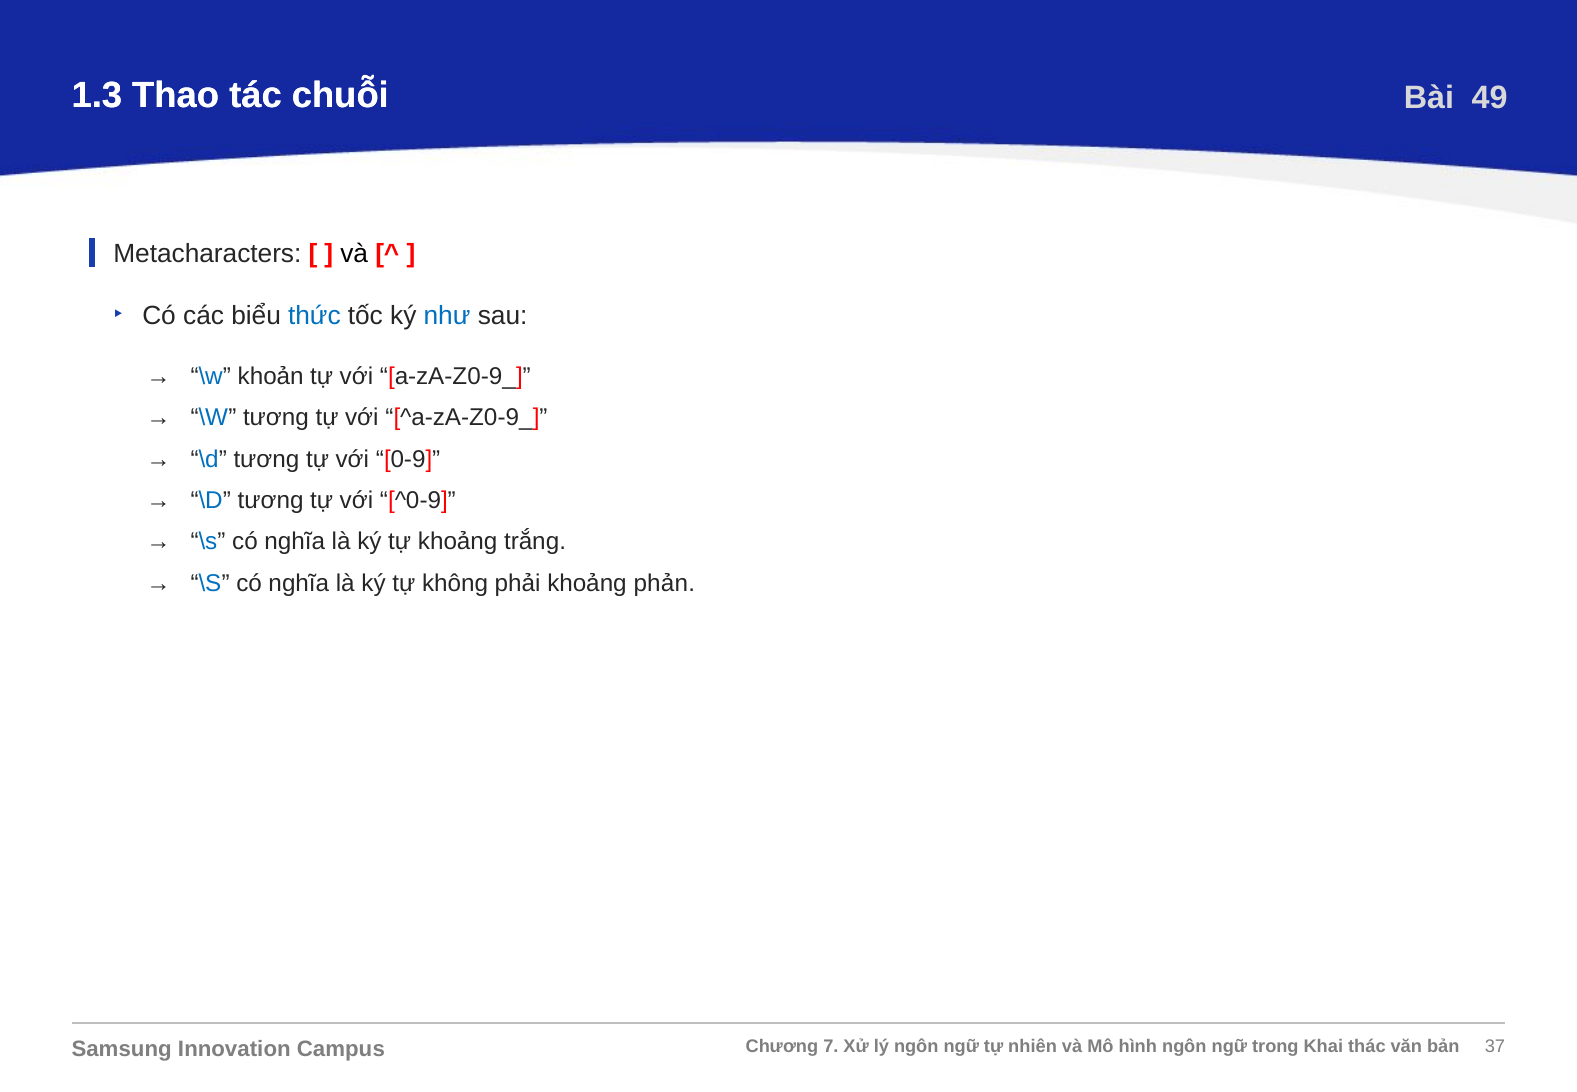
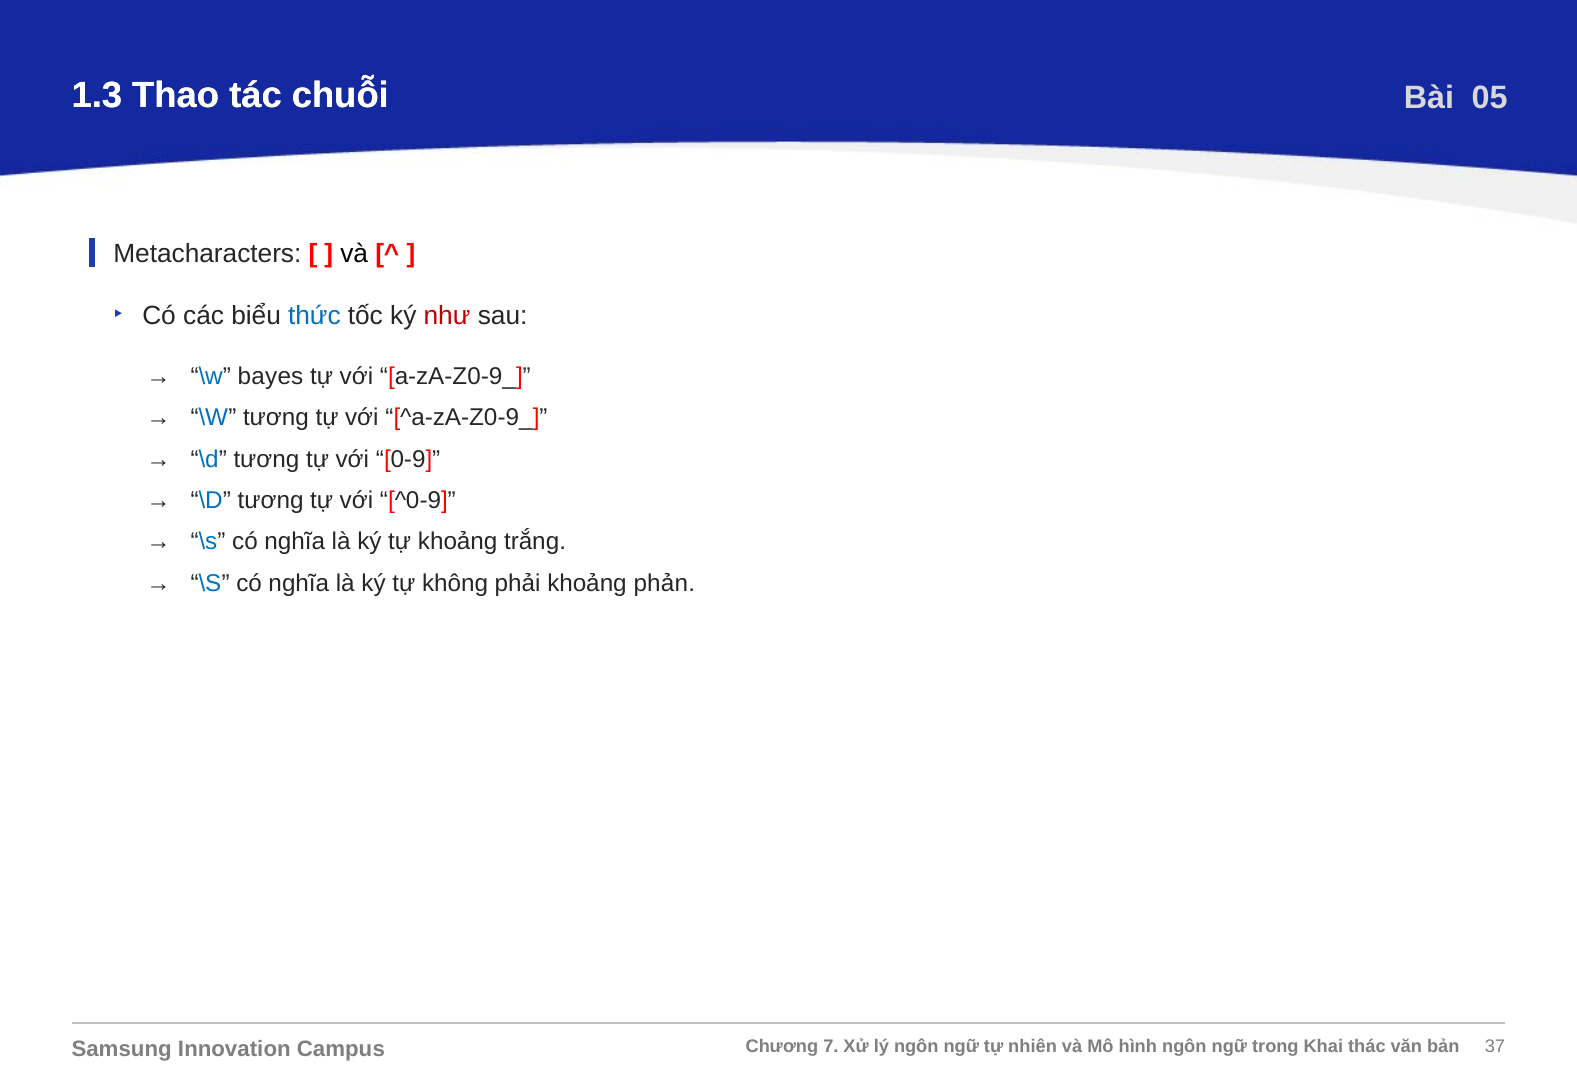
49: 49 -> 05 (1490, 98)
như colour: blue -> red (447, 316)
khoản: khoản -> bayes (271, 377)
